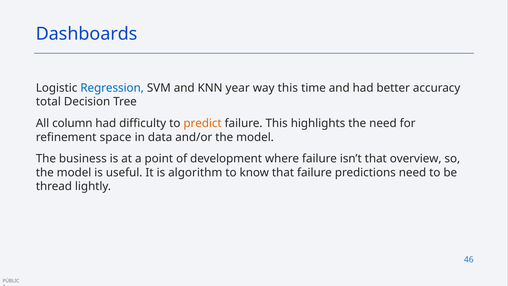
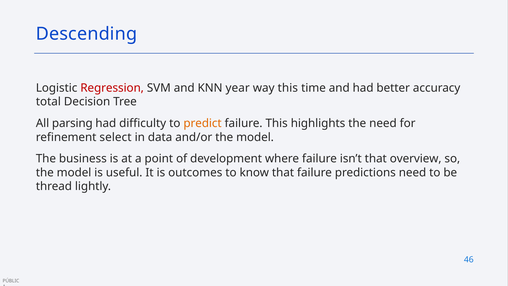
Dashboards: Dashboards -> Descending (87, 34)
Regression colour: blue -> red (112, 88)
column: column -> parsing (72, 123)
space: space -> select (116, 137)
algorithm: algorithm -> outcomes (195, 172)
